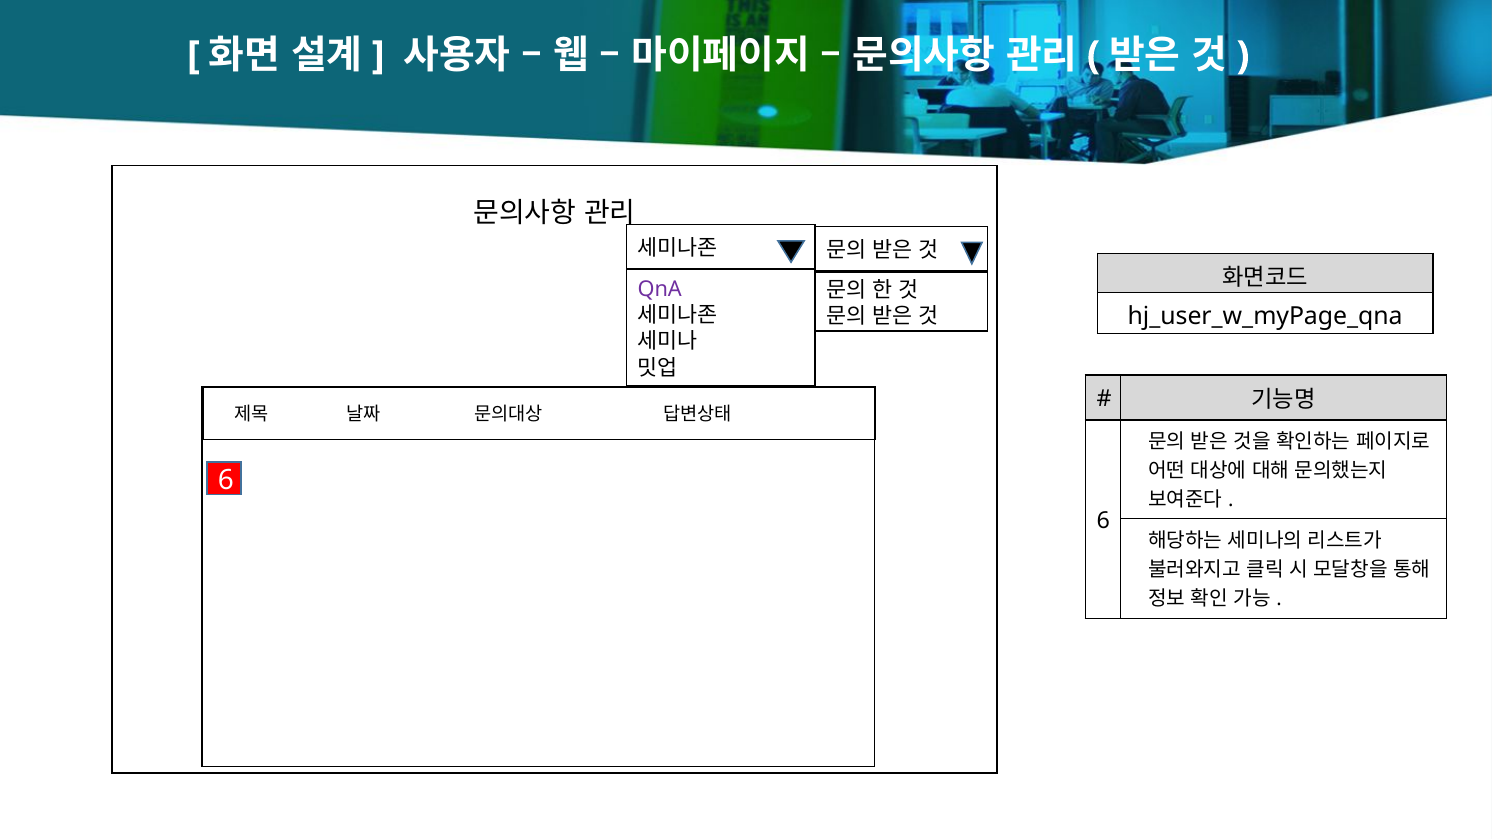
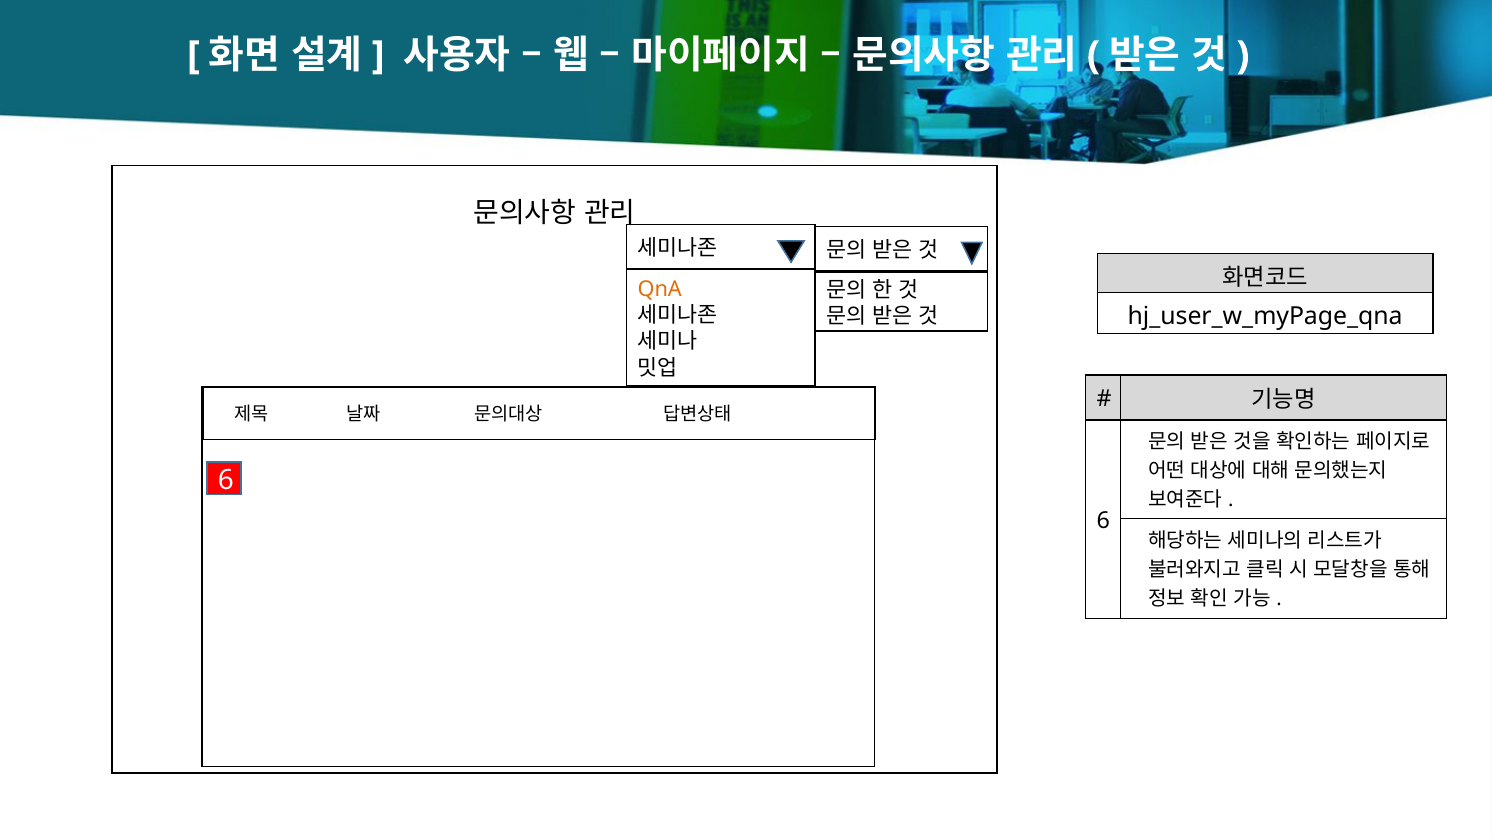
QnA colour: purple -> orange (660, 290)
